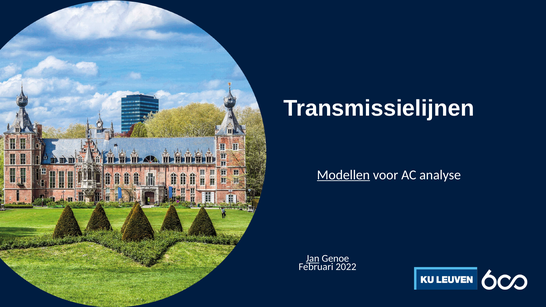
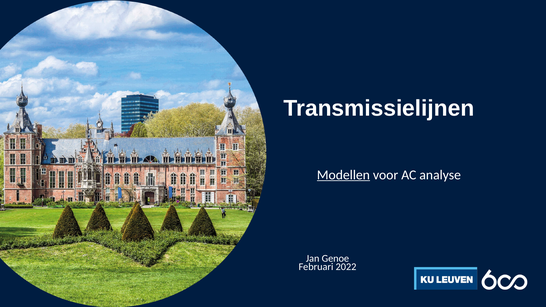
Jan underline: present -> none (313, 259)
